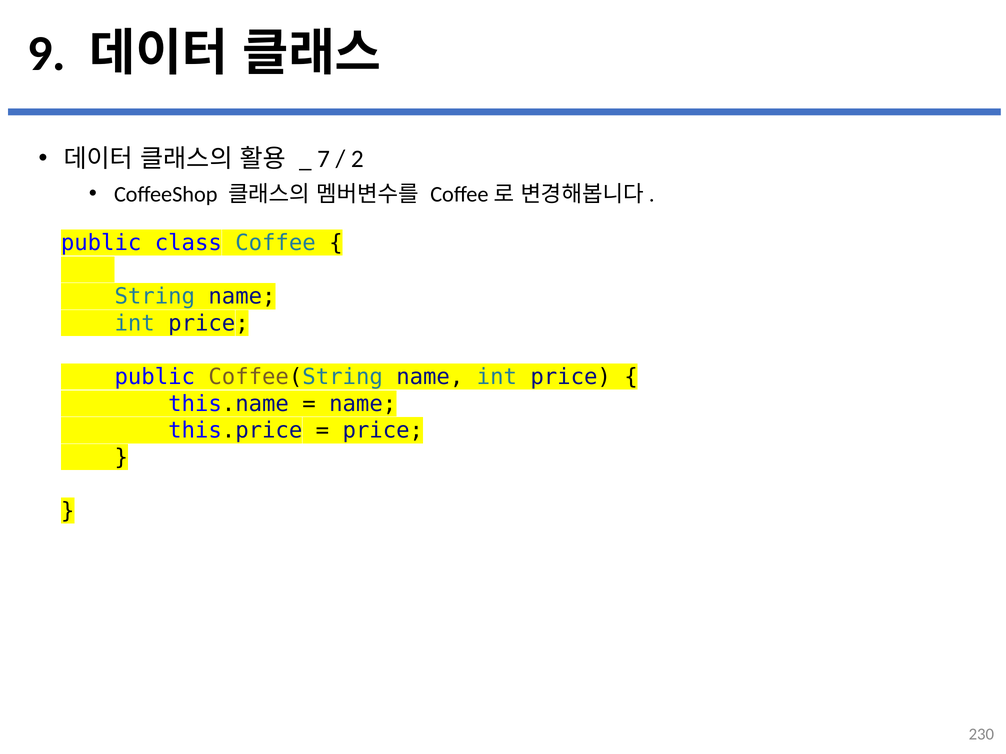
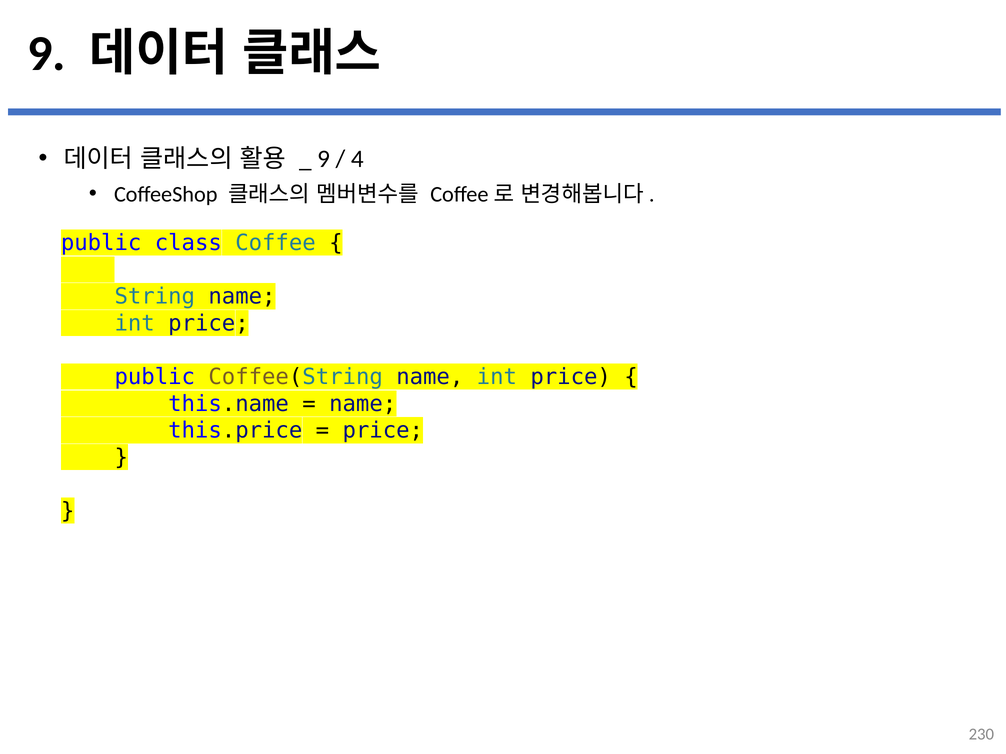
7: 7 -> 9 (324, 159)
2: 2 -> 4 (357, 159)
